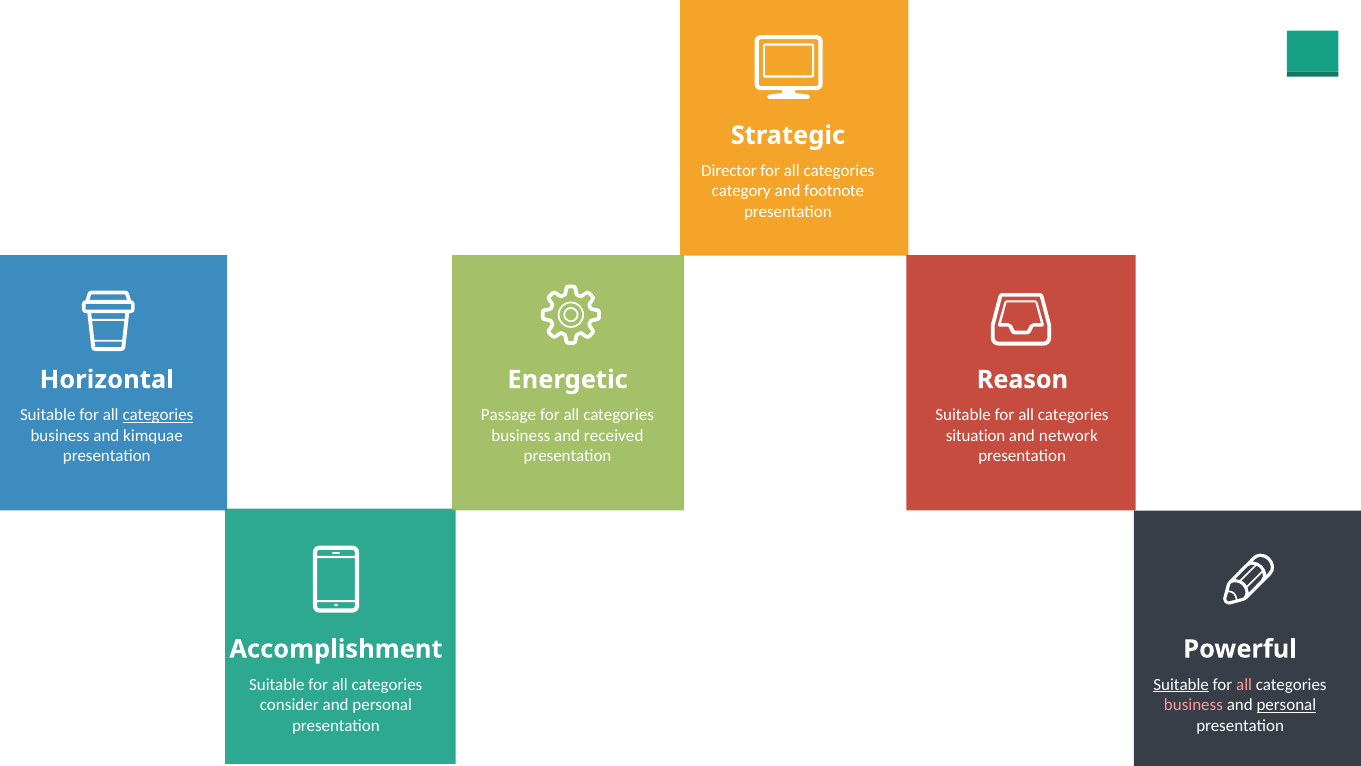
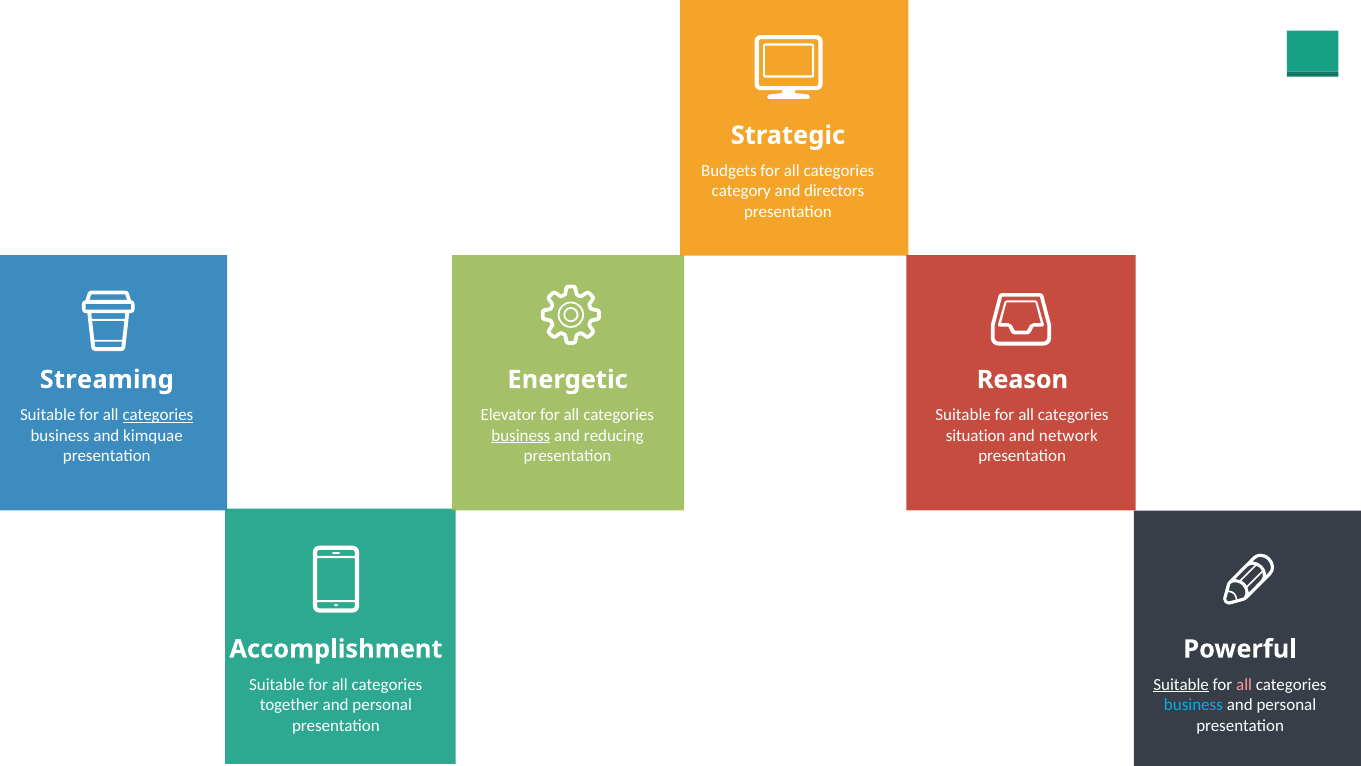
Director: Director -> Budgets (729, 171)
footnote: footnote -> directors (834, 191)
Horizontal: Horizontal -> Streaming (107, 379)
Passage: Passage -> Elevator (509, 415)
business underline: none -> present (521, 435)
received: received -> reducing (614, 435)
consider: consider -> together (289, 705)
business colour: pink -> light blue (1193, 705)
personal underline: present -> none (1286, 705)
